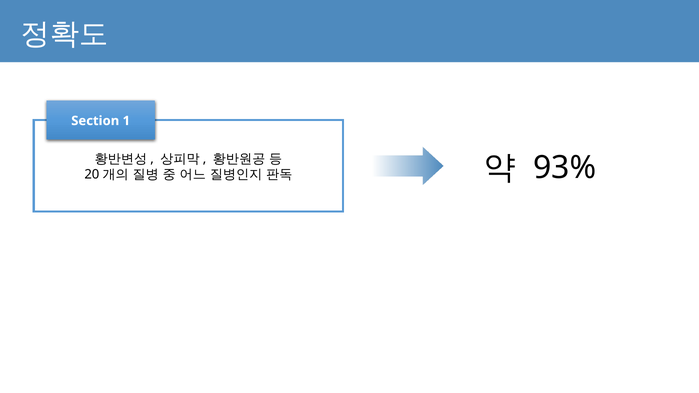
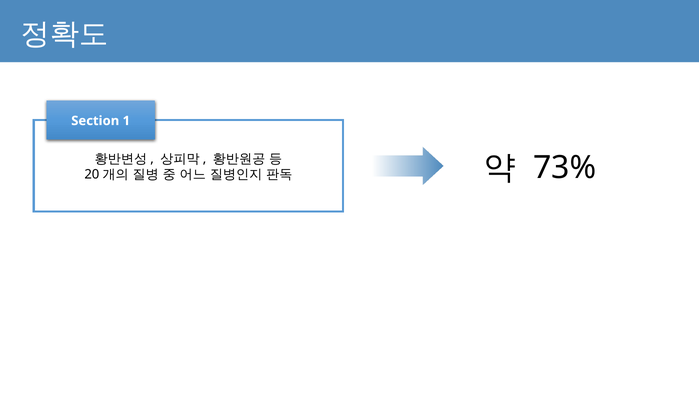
93%: 93% -> 73% (565, 168)
